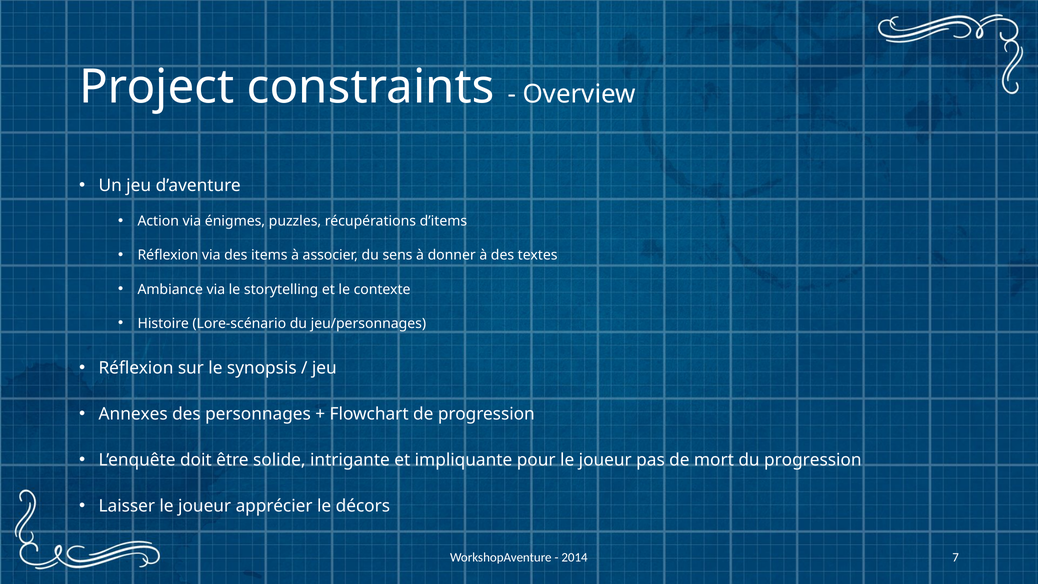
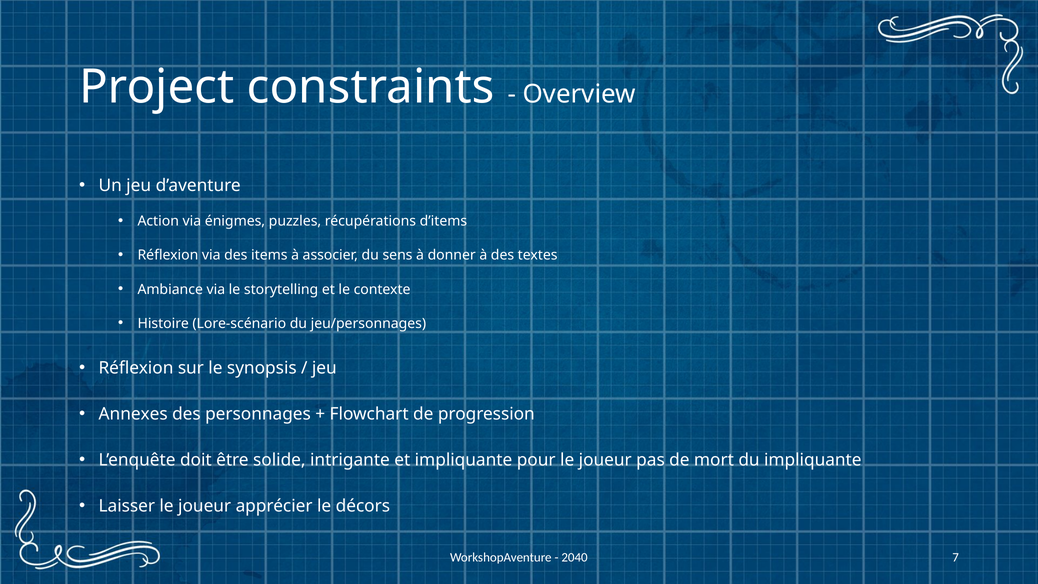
du progression: progression -> impliquante (813, 460)
2014: 2014 -> 2040 (575, 558)
